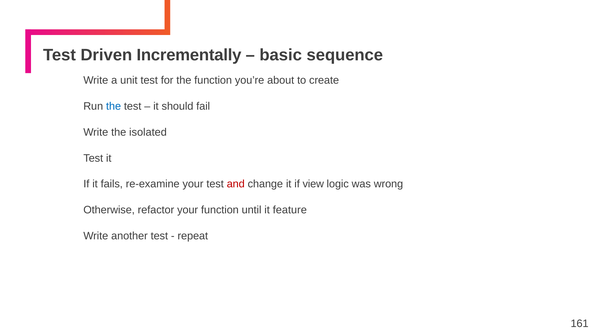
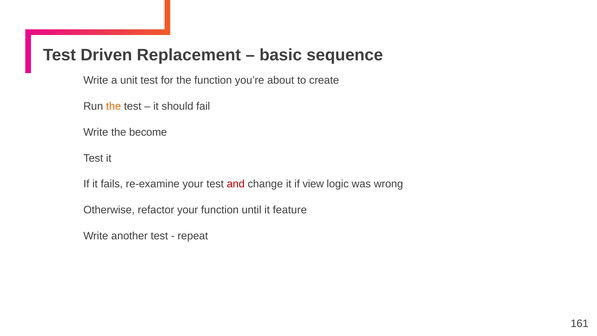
Incrementally: Incrementally -> Replacement (189, 55)
the colour: blue -> orange (114, 106)
isolated: isolated -> become (148, 132)
